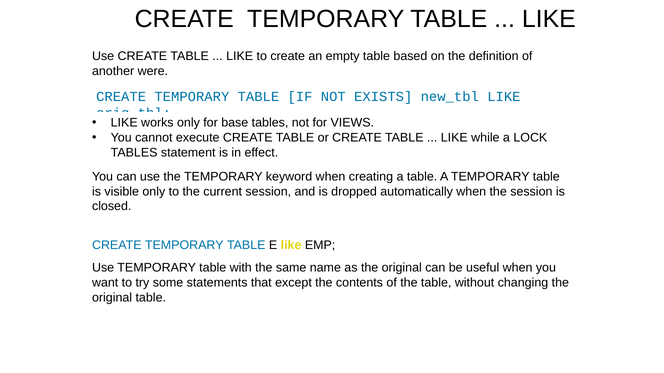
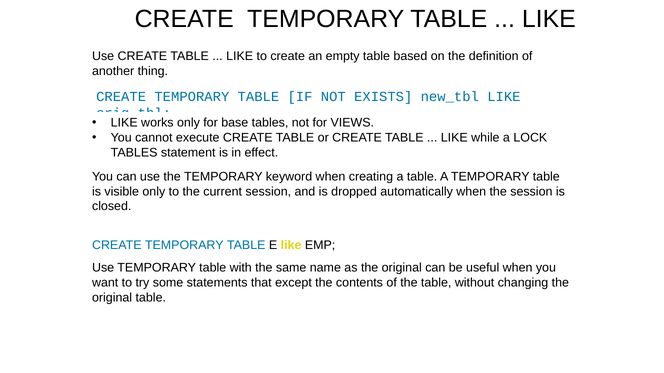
were: were -> thing (153, 71)
